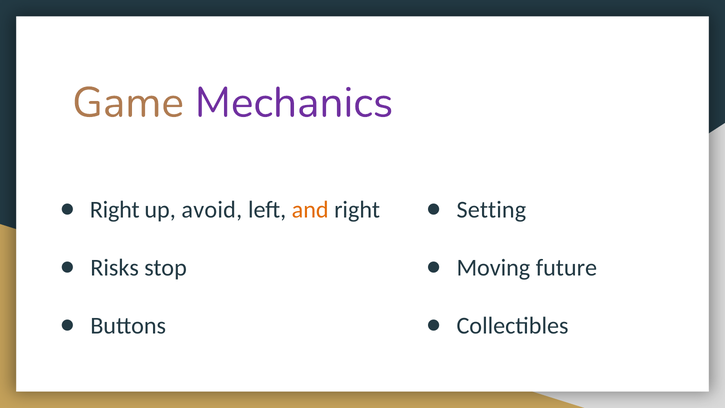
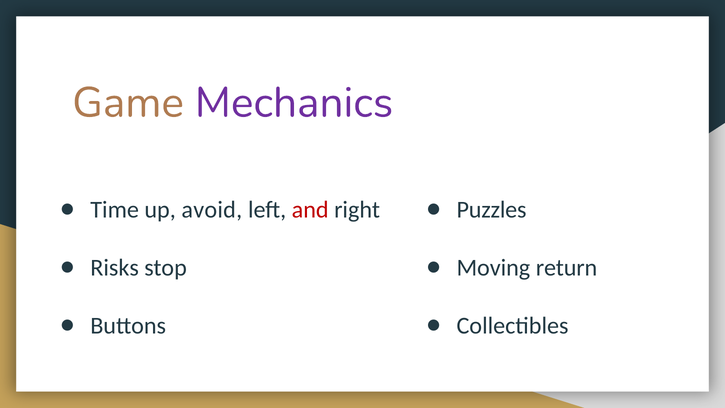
Right: Right -> Time (115, 209)
and colour: orange -> red (310, 209)
Setting: Setting -> Puzzles (492, 209)
future: future -> return (567, 267)
